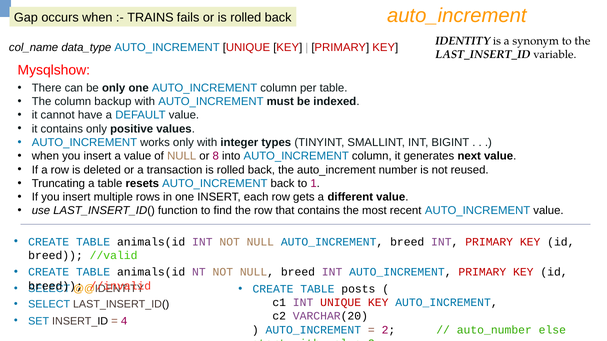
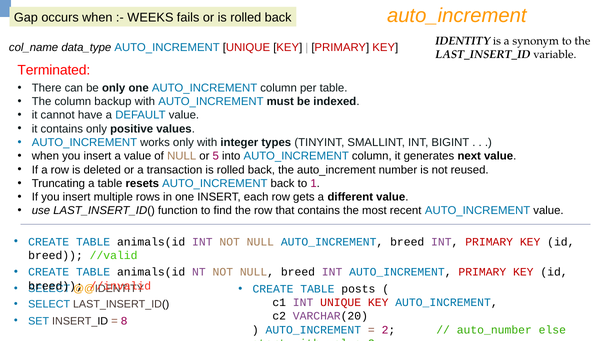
TRAINS: TRAINS -> WEEKS (150, 18)
Mysqlshow: Mysqlshow -> Terminated (54, 70)
8: 8 -> 5 (216, 156)
4: 4 -> 8 (124, 321)
